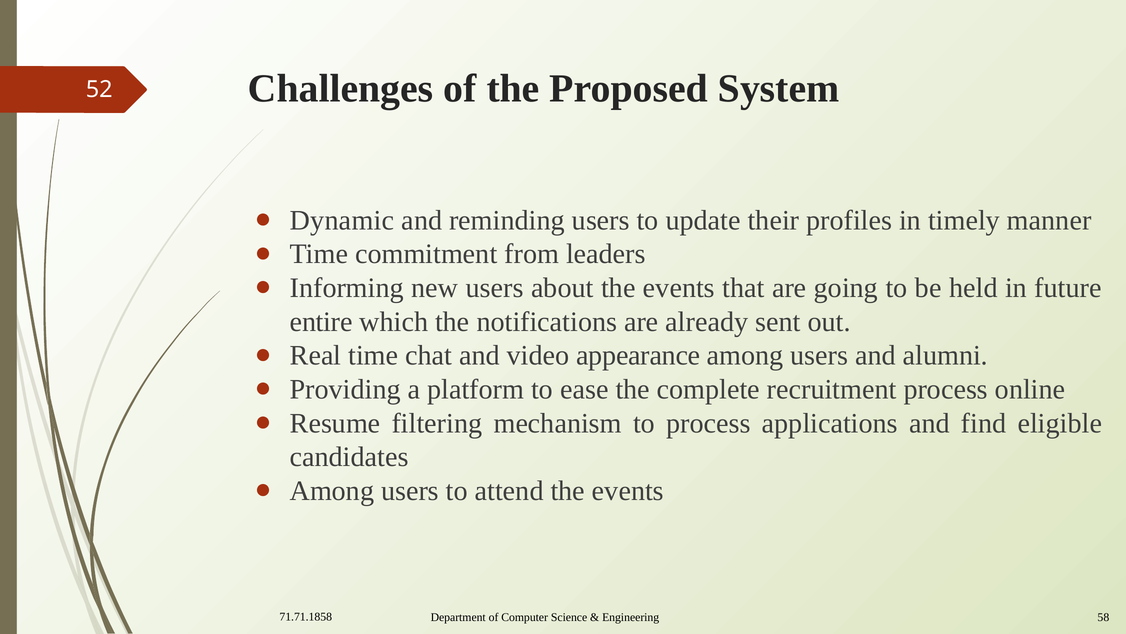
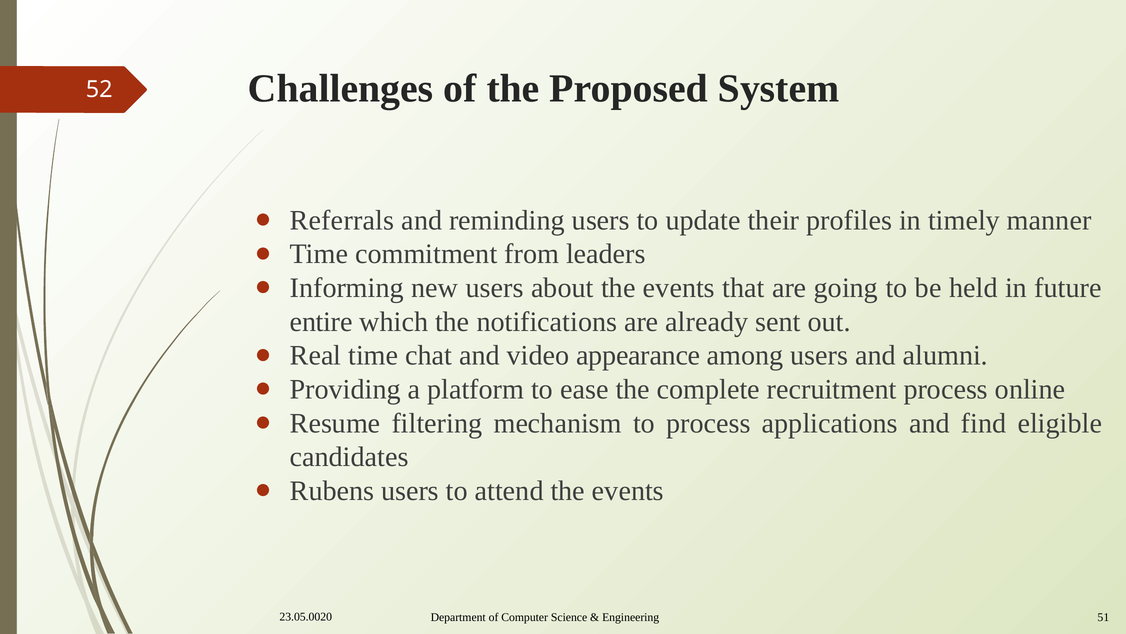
Dynamic: Dynamic -> Referrals (342, 220)
Among: Among -> Rubens (332, 490)
71.71.1858: 71.71.1858 -> 23.05.0020 (306, 616)
58: 58 -> 51 (1103, 617)
